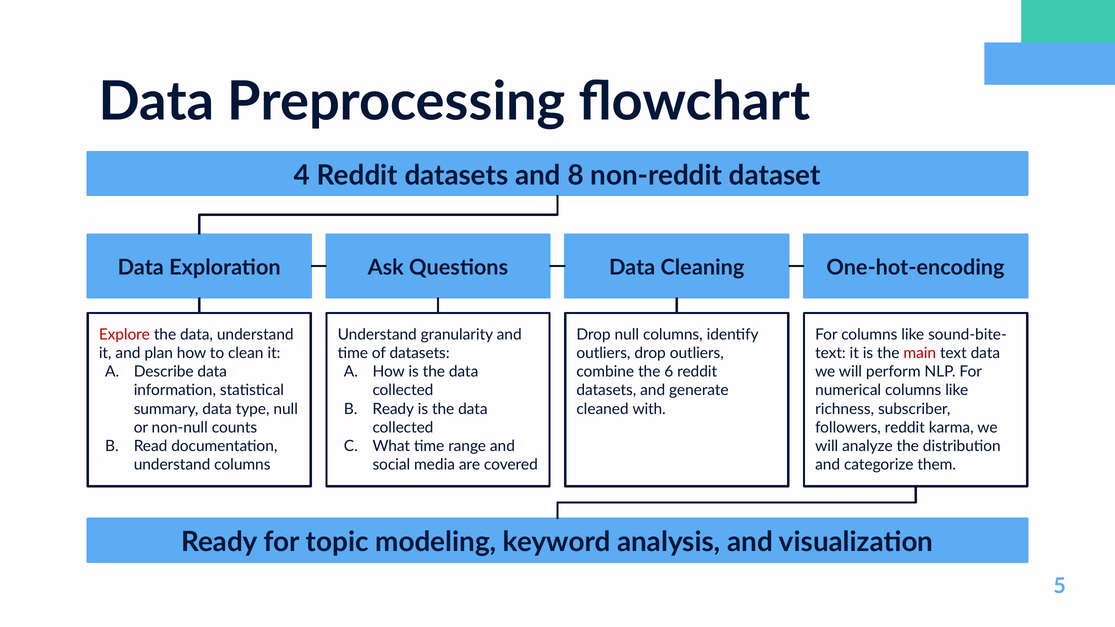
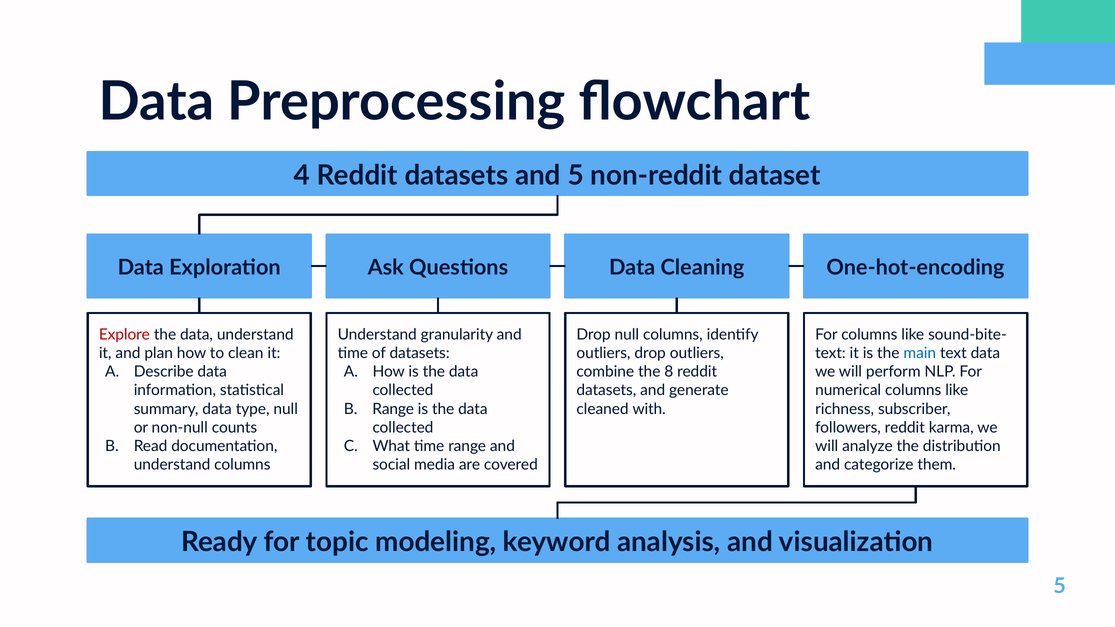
and 8: 8 -> 5 (576, 176)
main colour: red -> blue (920, 353)
6: 6 -> 8 (669, 372)
Ready: Ready -> Range (393, 409)
